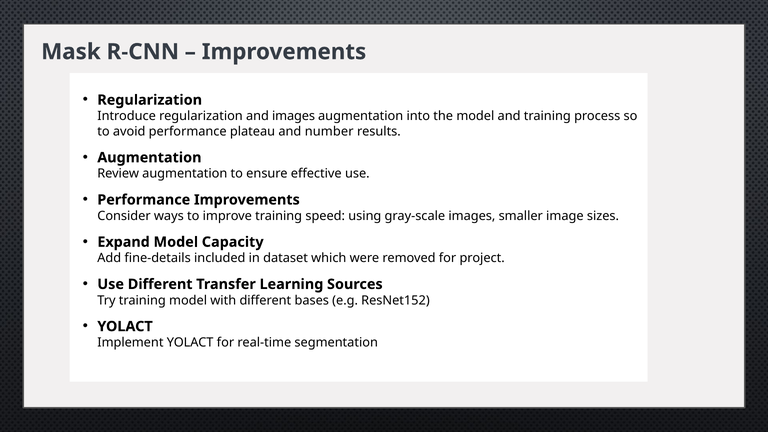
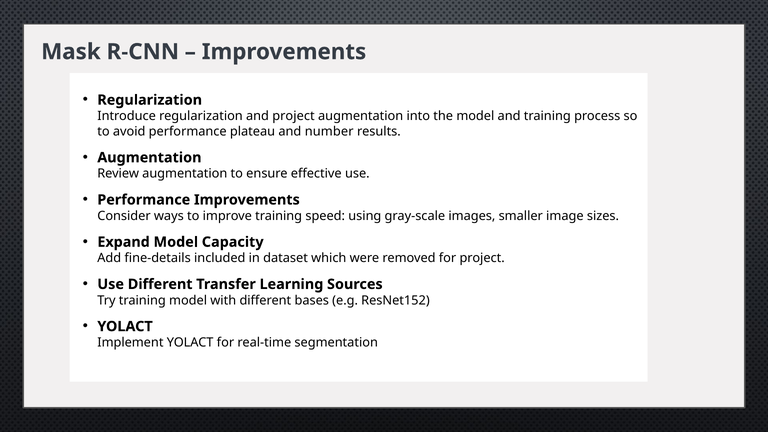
and images: images -> project (293, 116)
